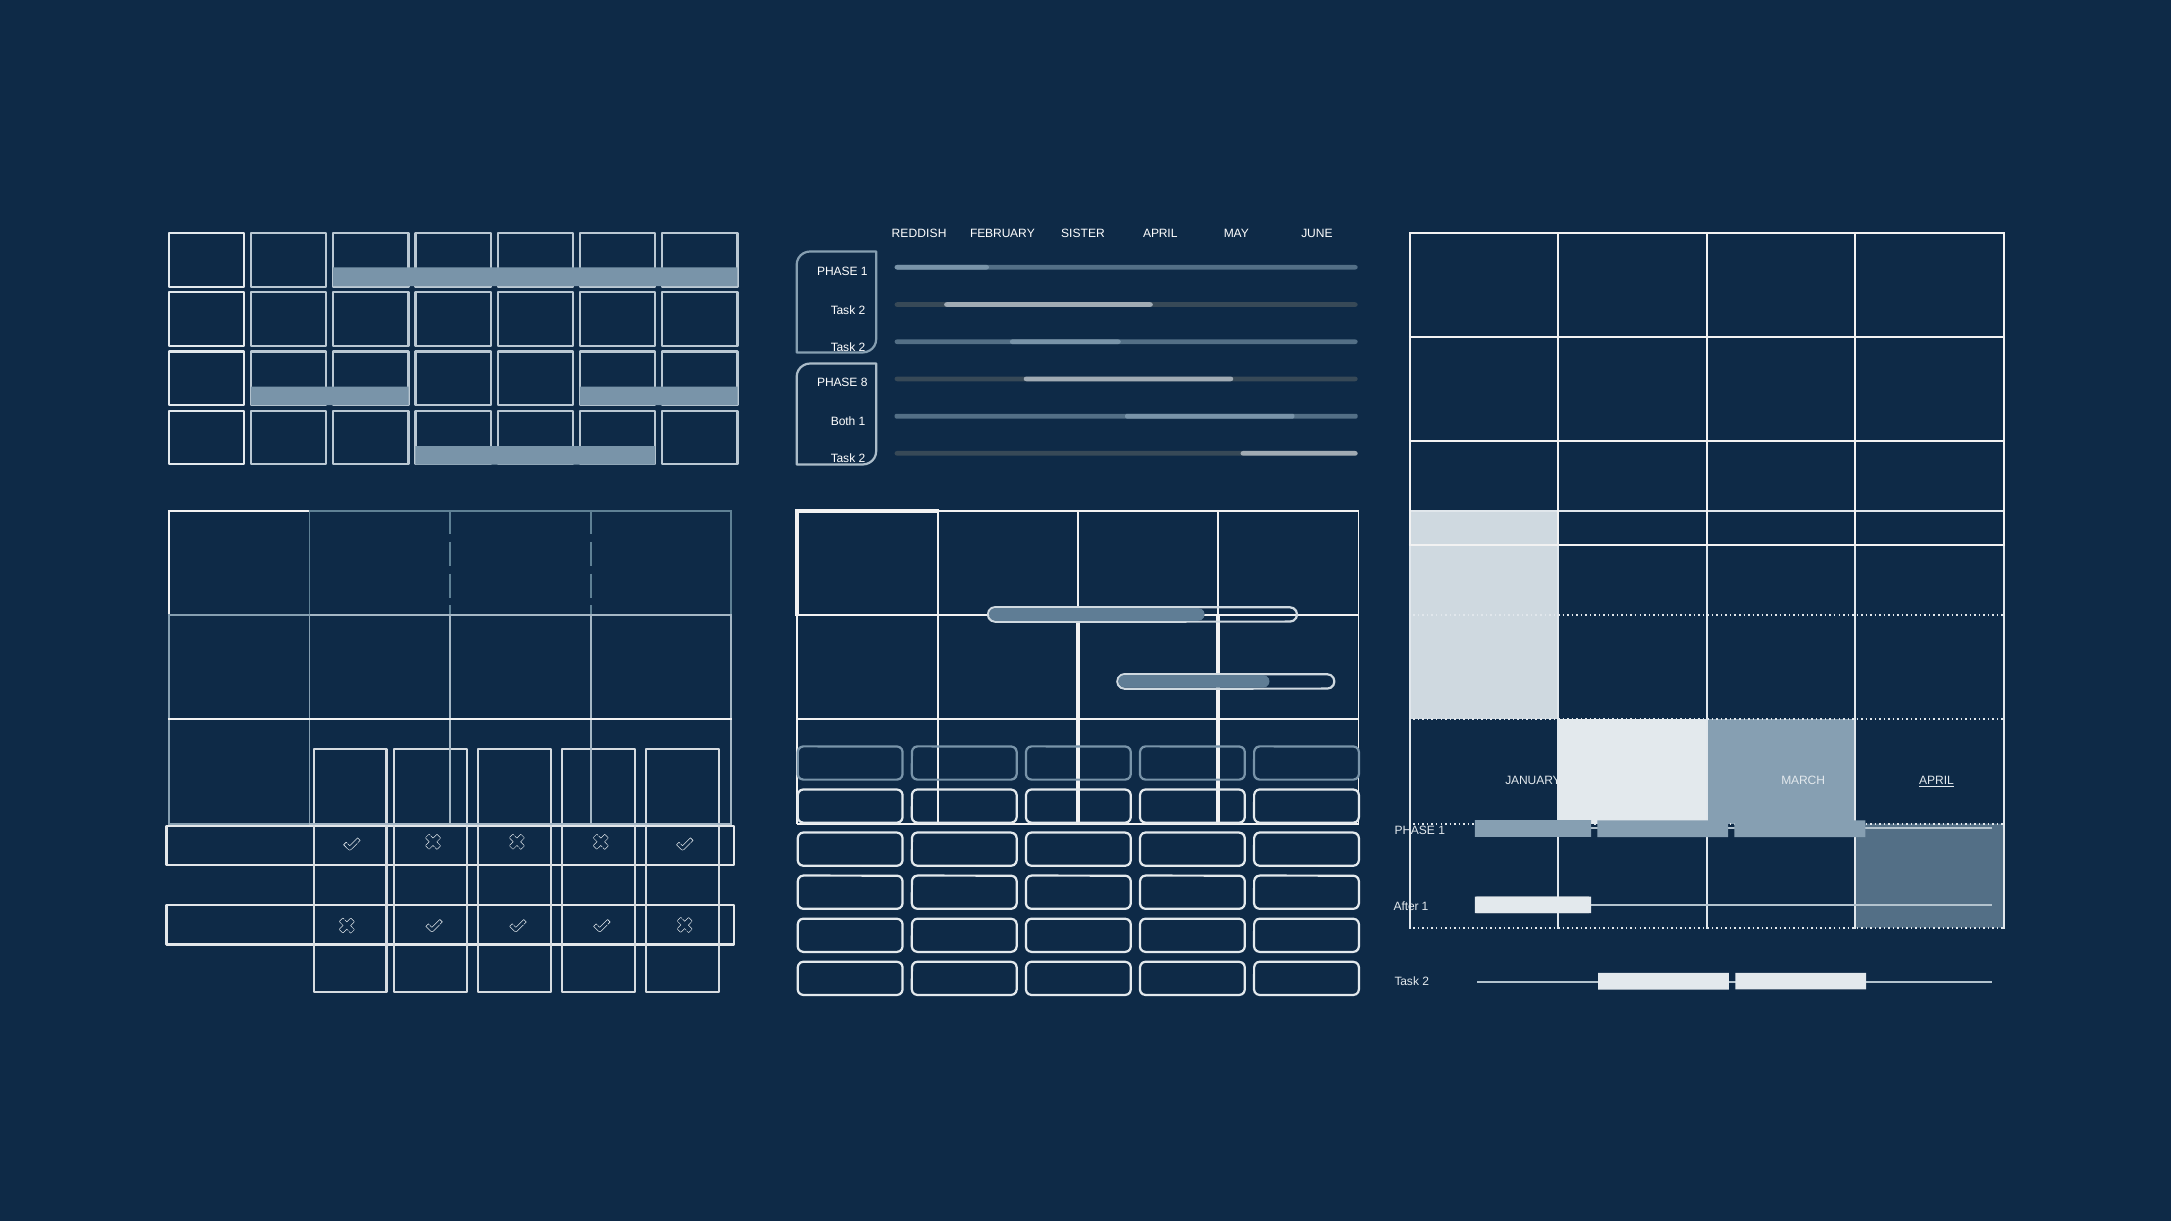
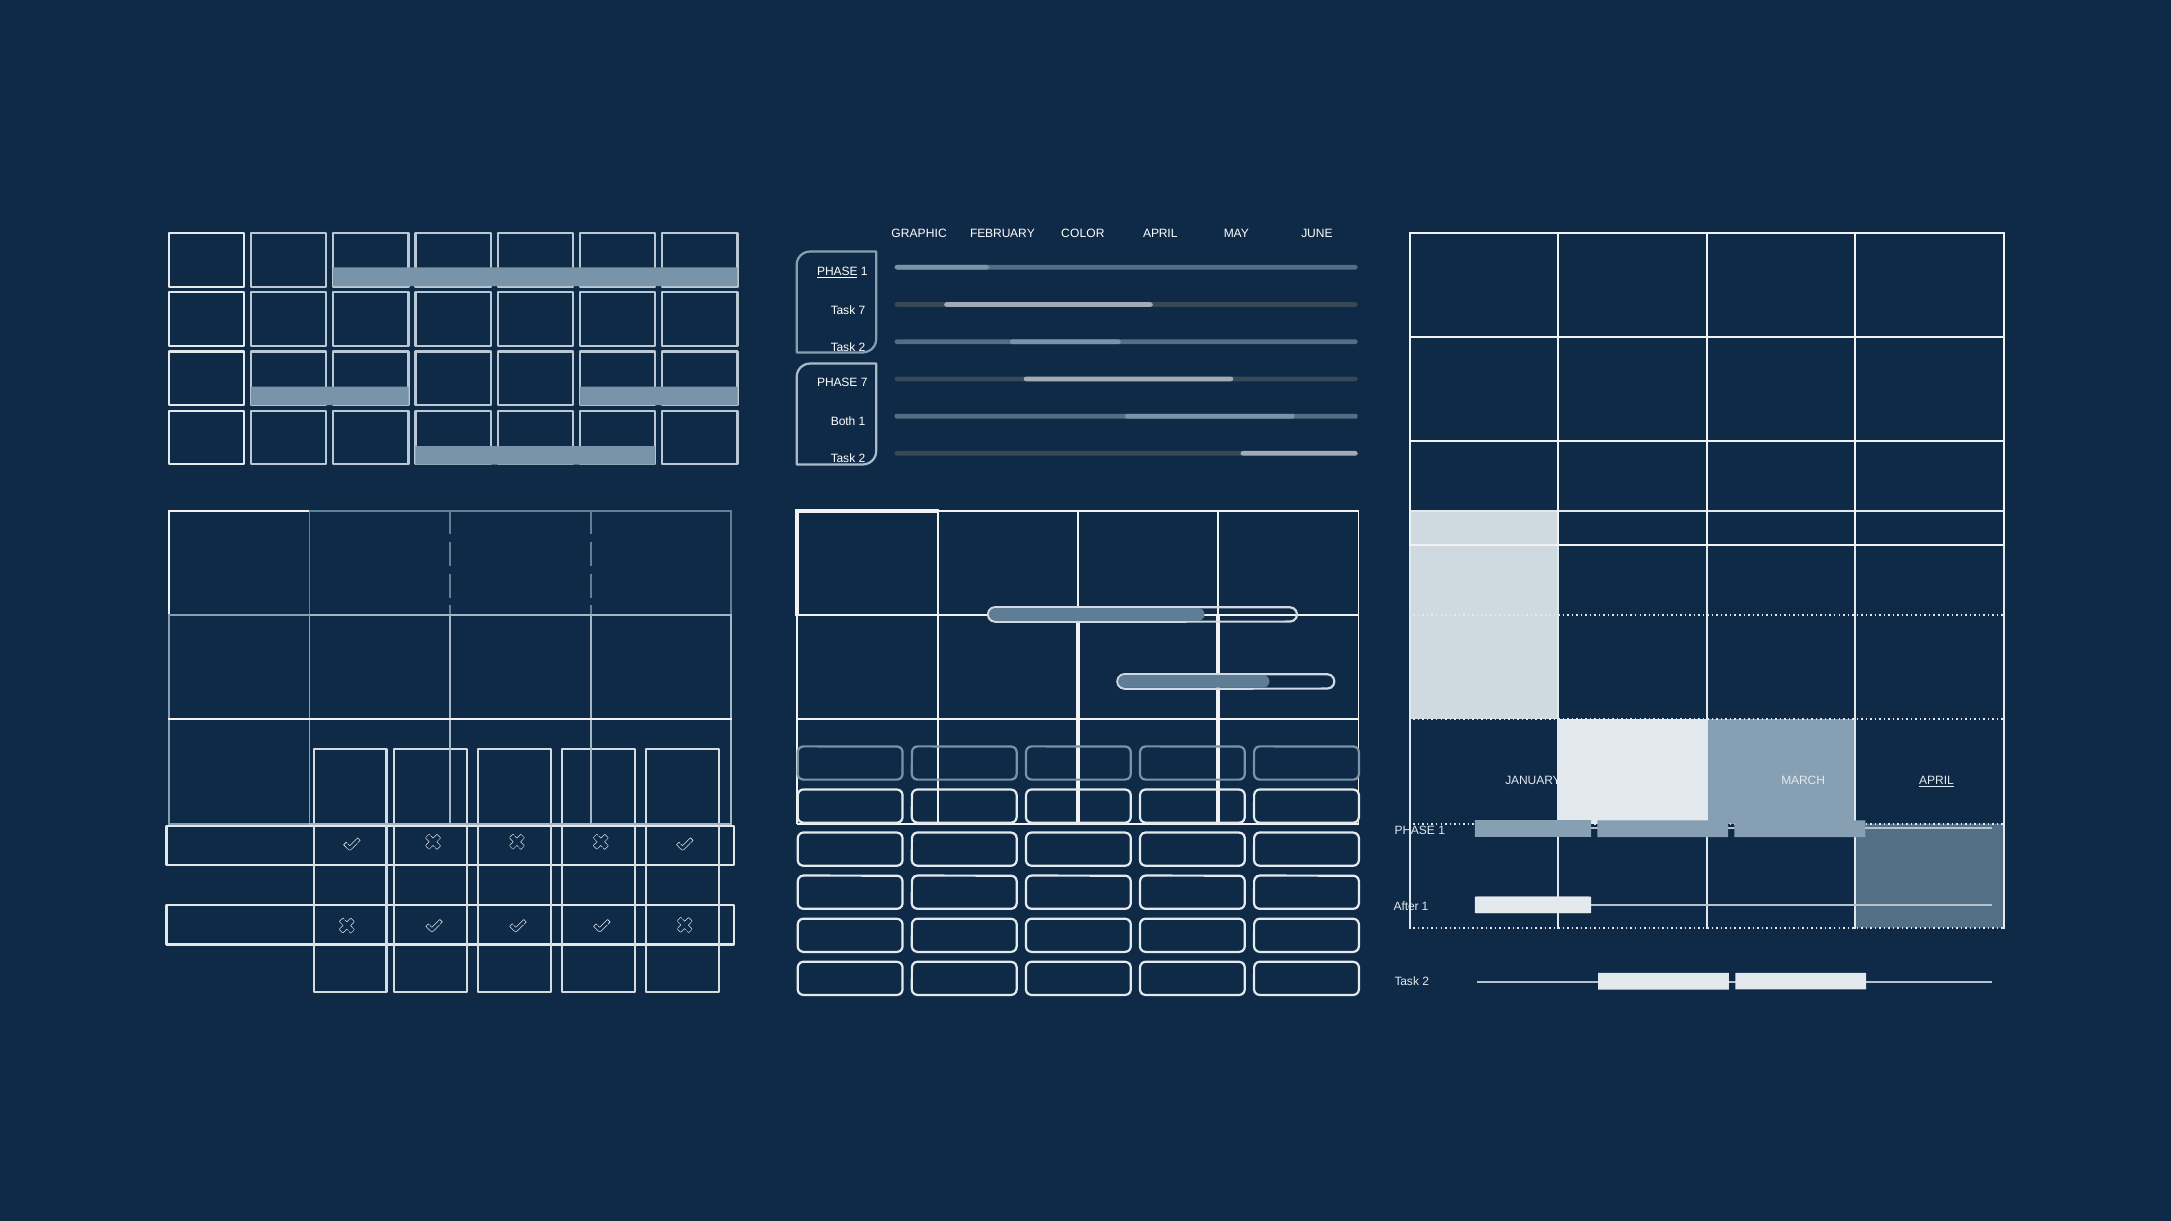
REDDISH: REDDISH -> GRAPHIC (919, 234)
SISTER: SISTER -> COLOR (1083, 234)
PHASE underline: none -> present (837, 272)
2: 2 -> 7 (862, 310)
PHASE 8: 8 -> 7 (864, 382)
